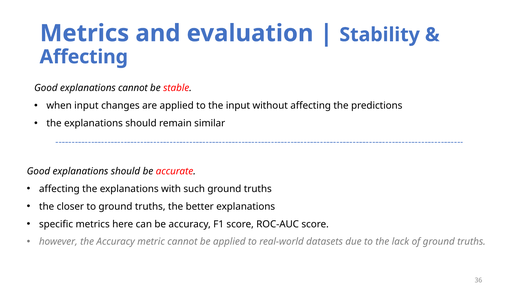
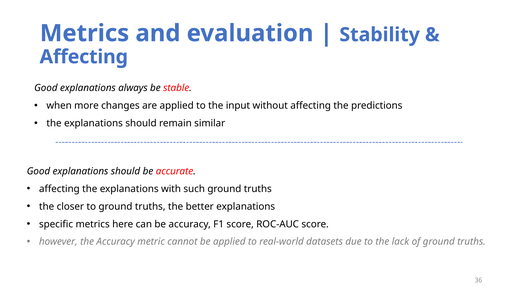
explanations cannot: cannot -> always (133, 88)
input: input -> more (86, 106)
